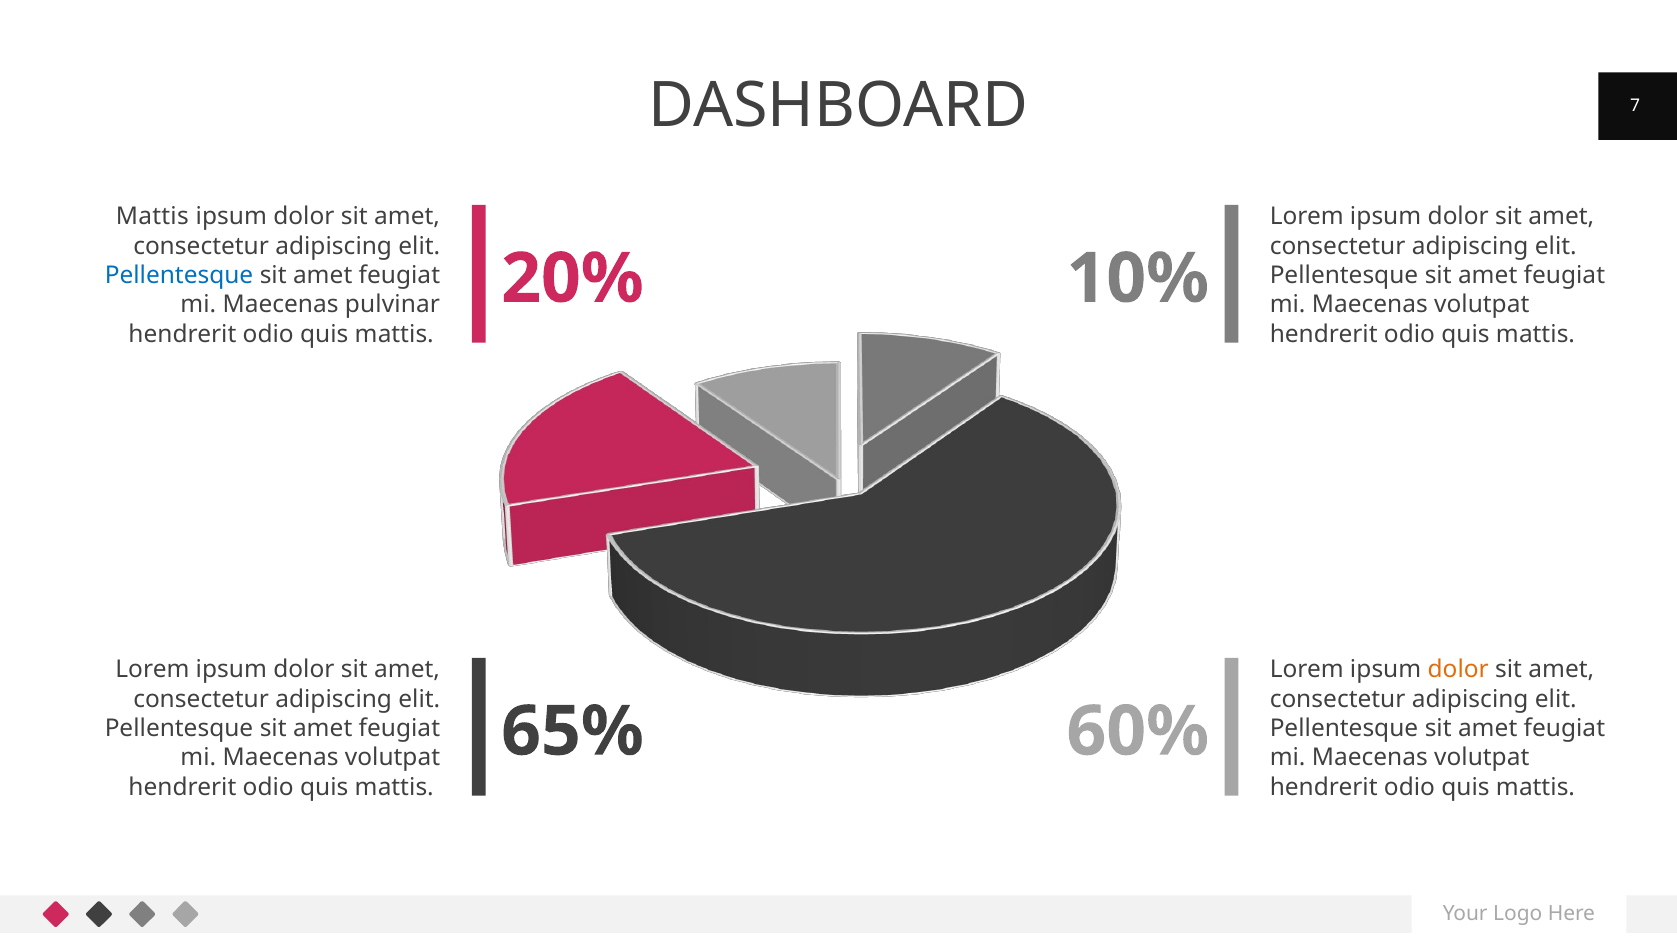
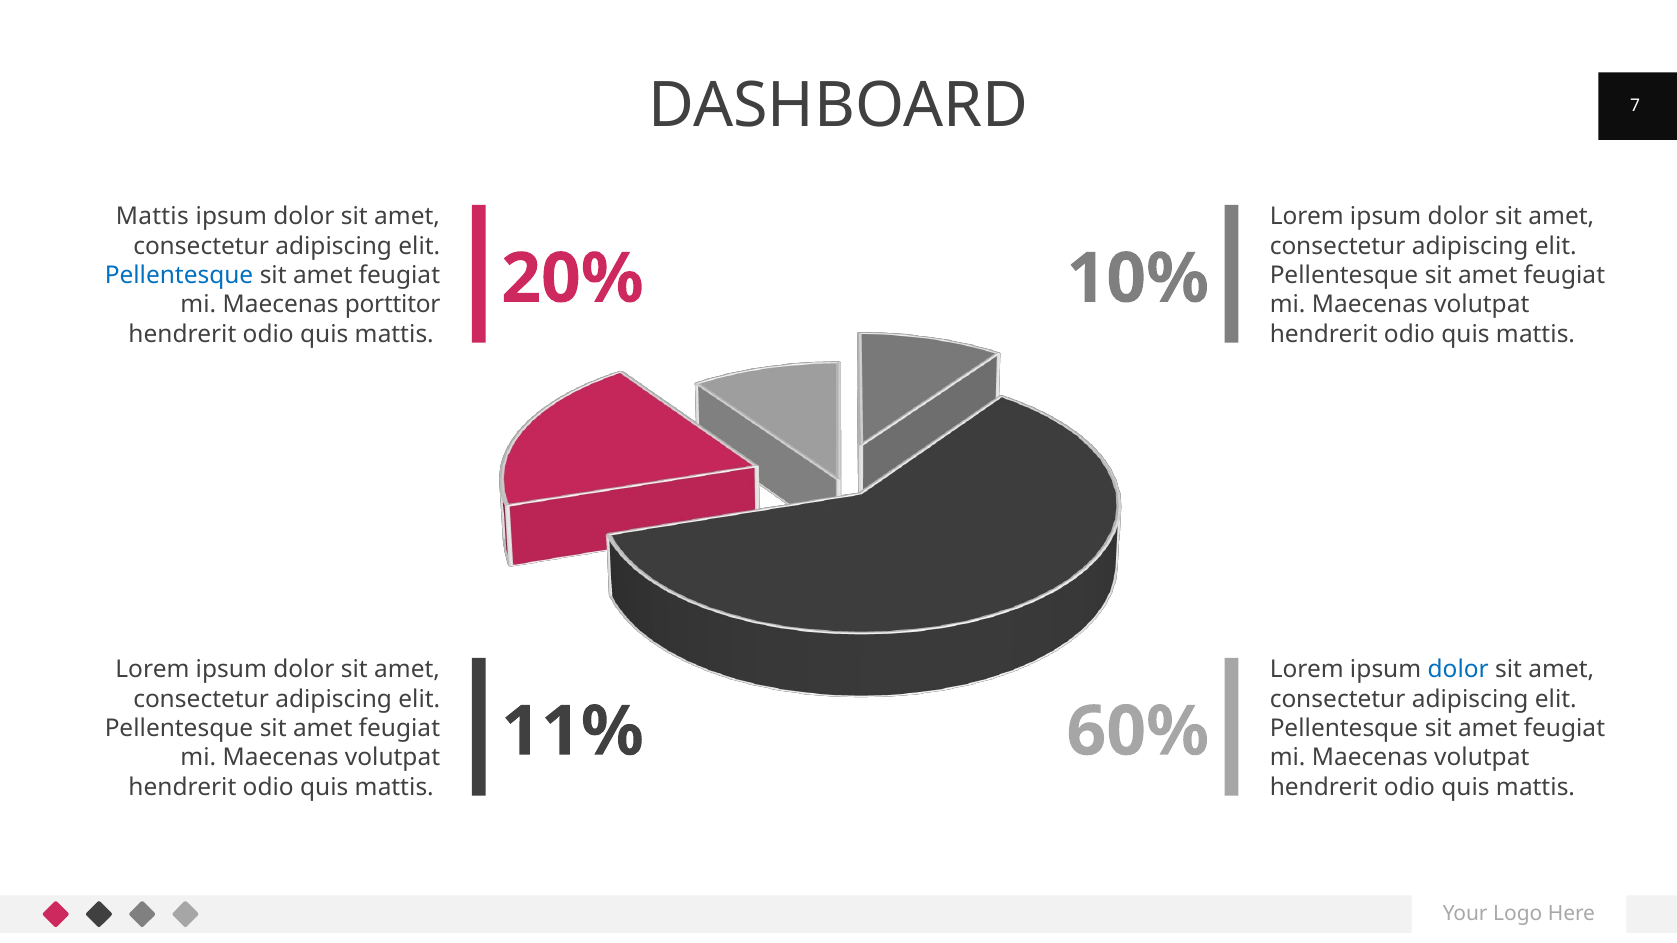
pulvinar: pulvinar -> porttitor (393, 305)
dolor colour: orange -> blue (1458, 670)
65%: 65% -> 11% (572, 732)
